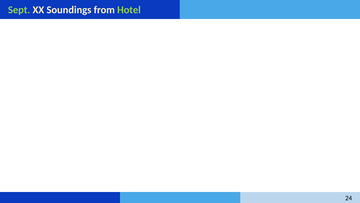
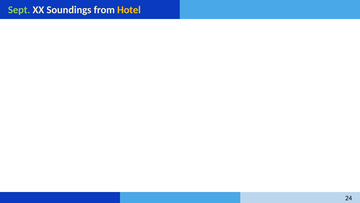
Hotel colour: light green -> yellow (129, 10)
